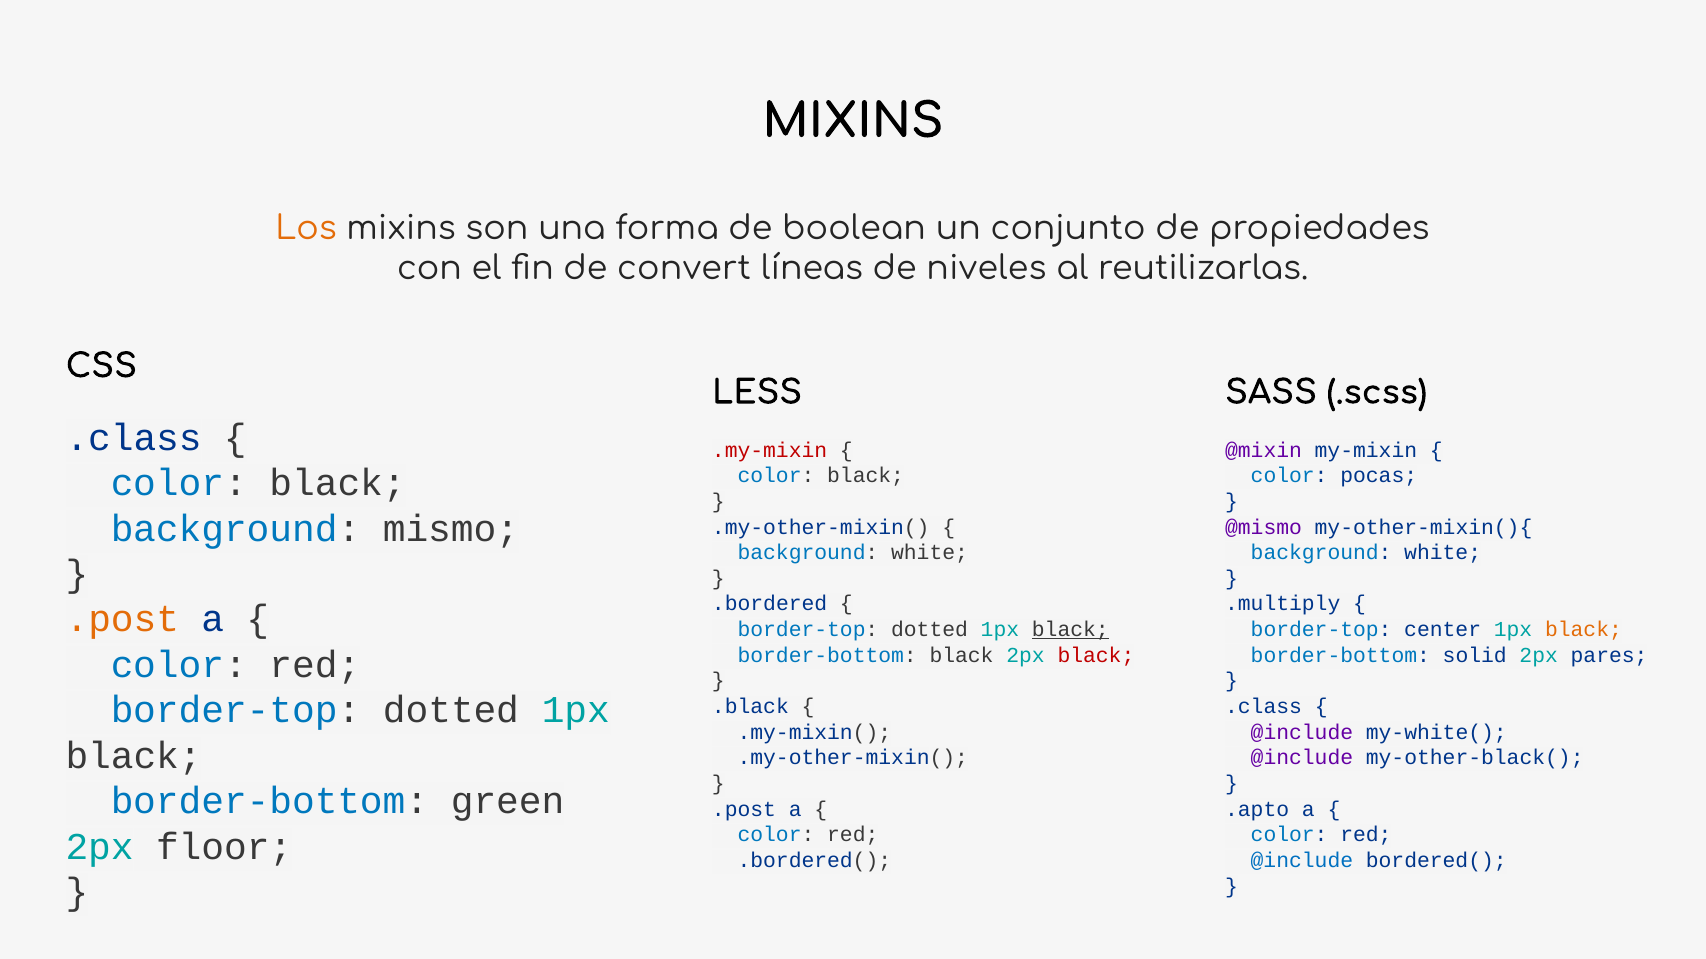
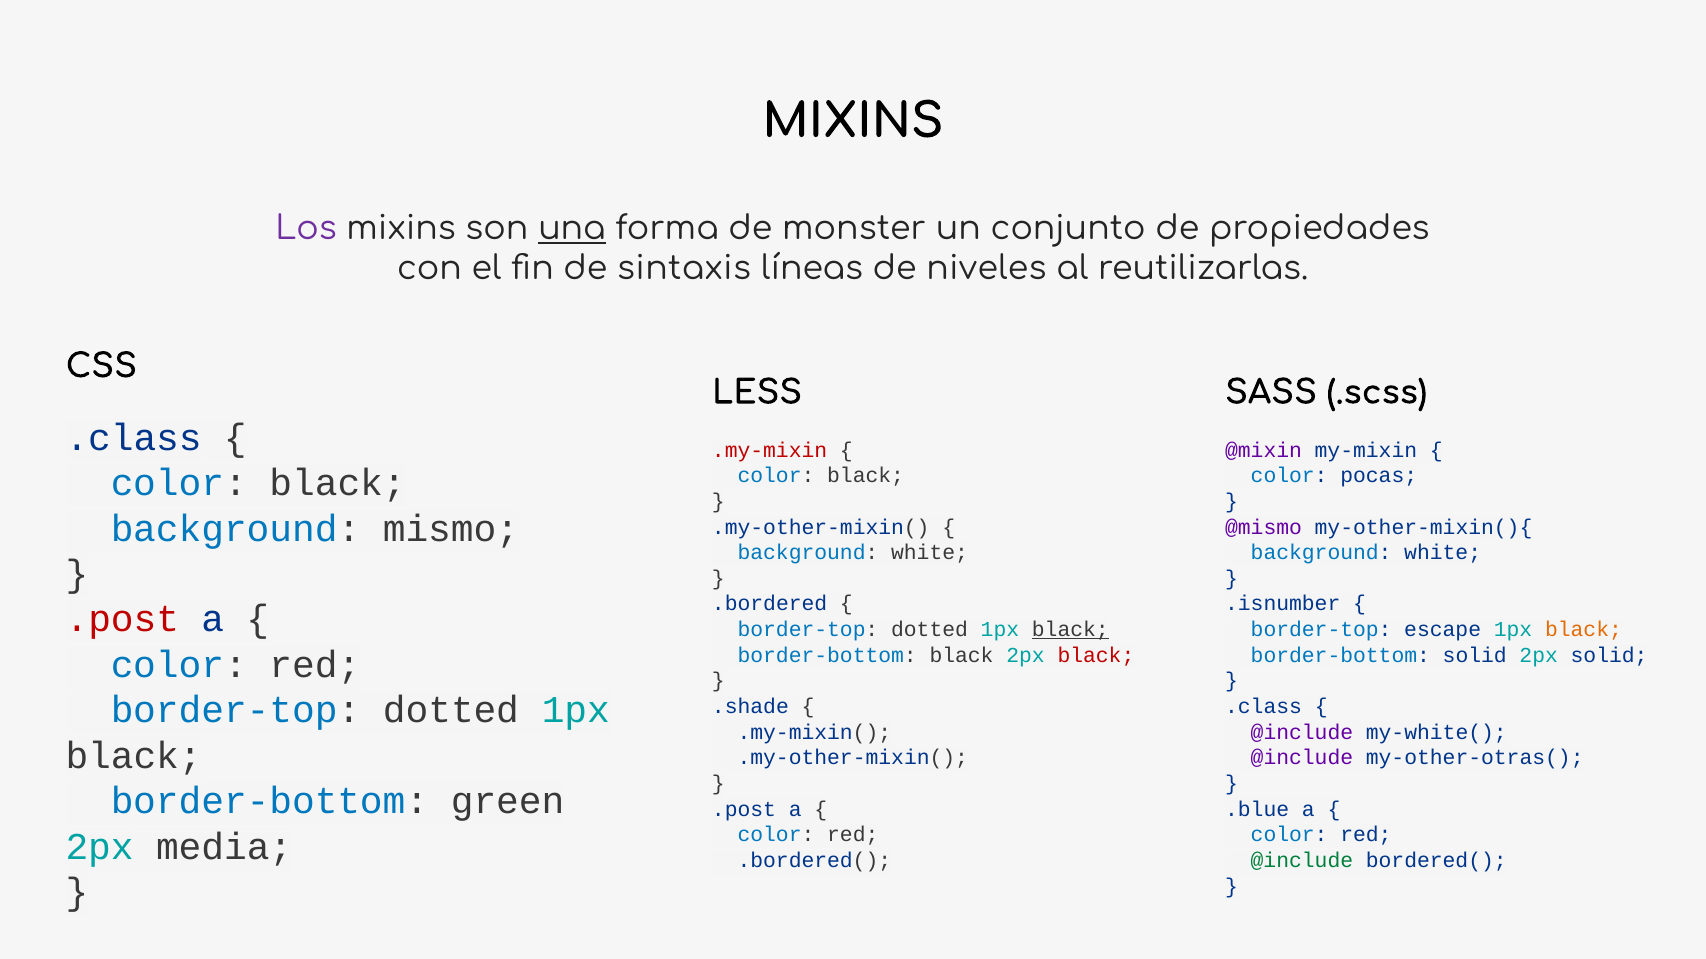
Los colour: orange -> purple (306, 229)
una underline: none -> present (572, 229)
boolean: boolean -> monster (854, 229)
convert: convert -> sintaxis (684, 269)
.multiply: .multiply -> .isnumber (1283, 604)
.post colour: orange -> red (122, 620)
center: center -> escape (1443, 630)
2px pares: pares -> solid (1609, 656)
.black: .black -> .shade (750, 707)
my-other-black(: my-other-black( -> my-other-otras( (1475, 758)
.apto: .apto -> .blue (1257, 810)
floor: floor -> media (224, 847)
@include colour: blue -> green (1302, 861)
